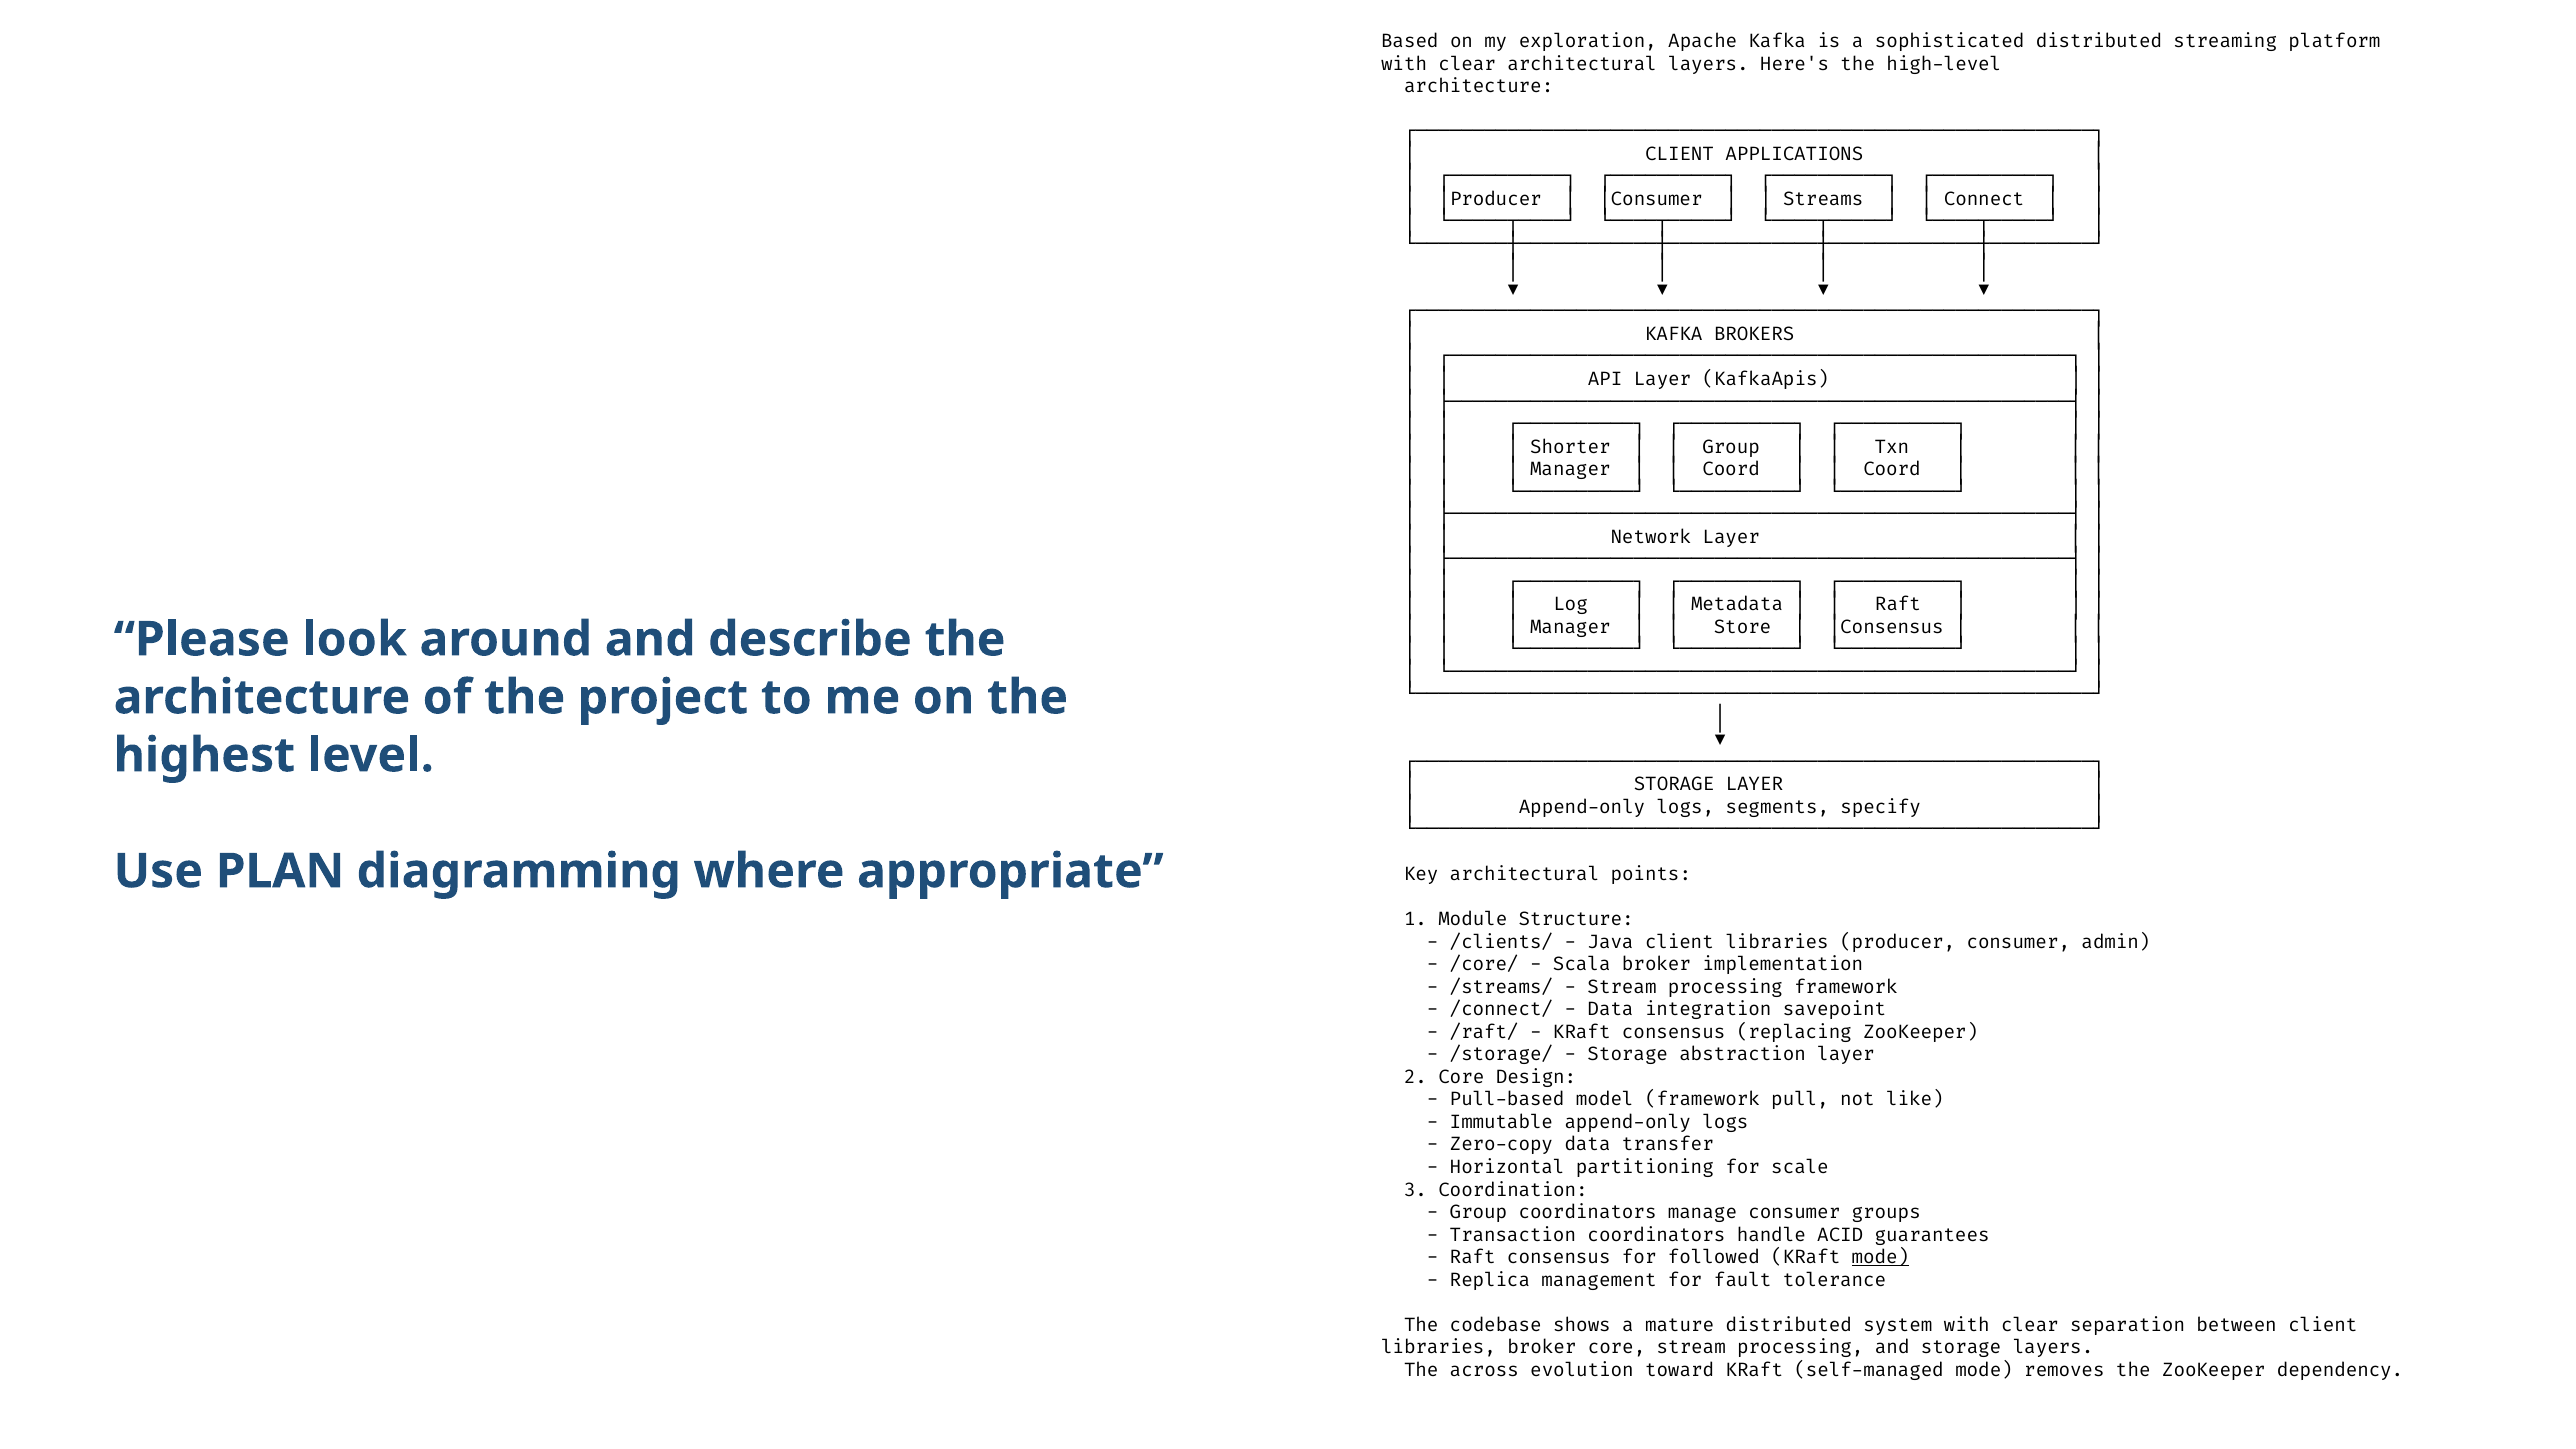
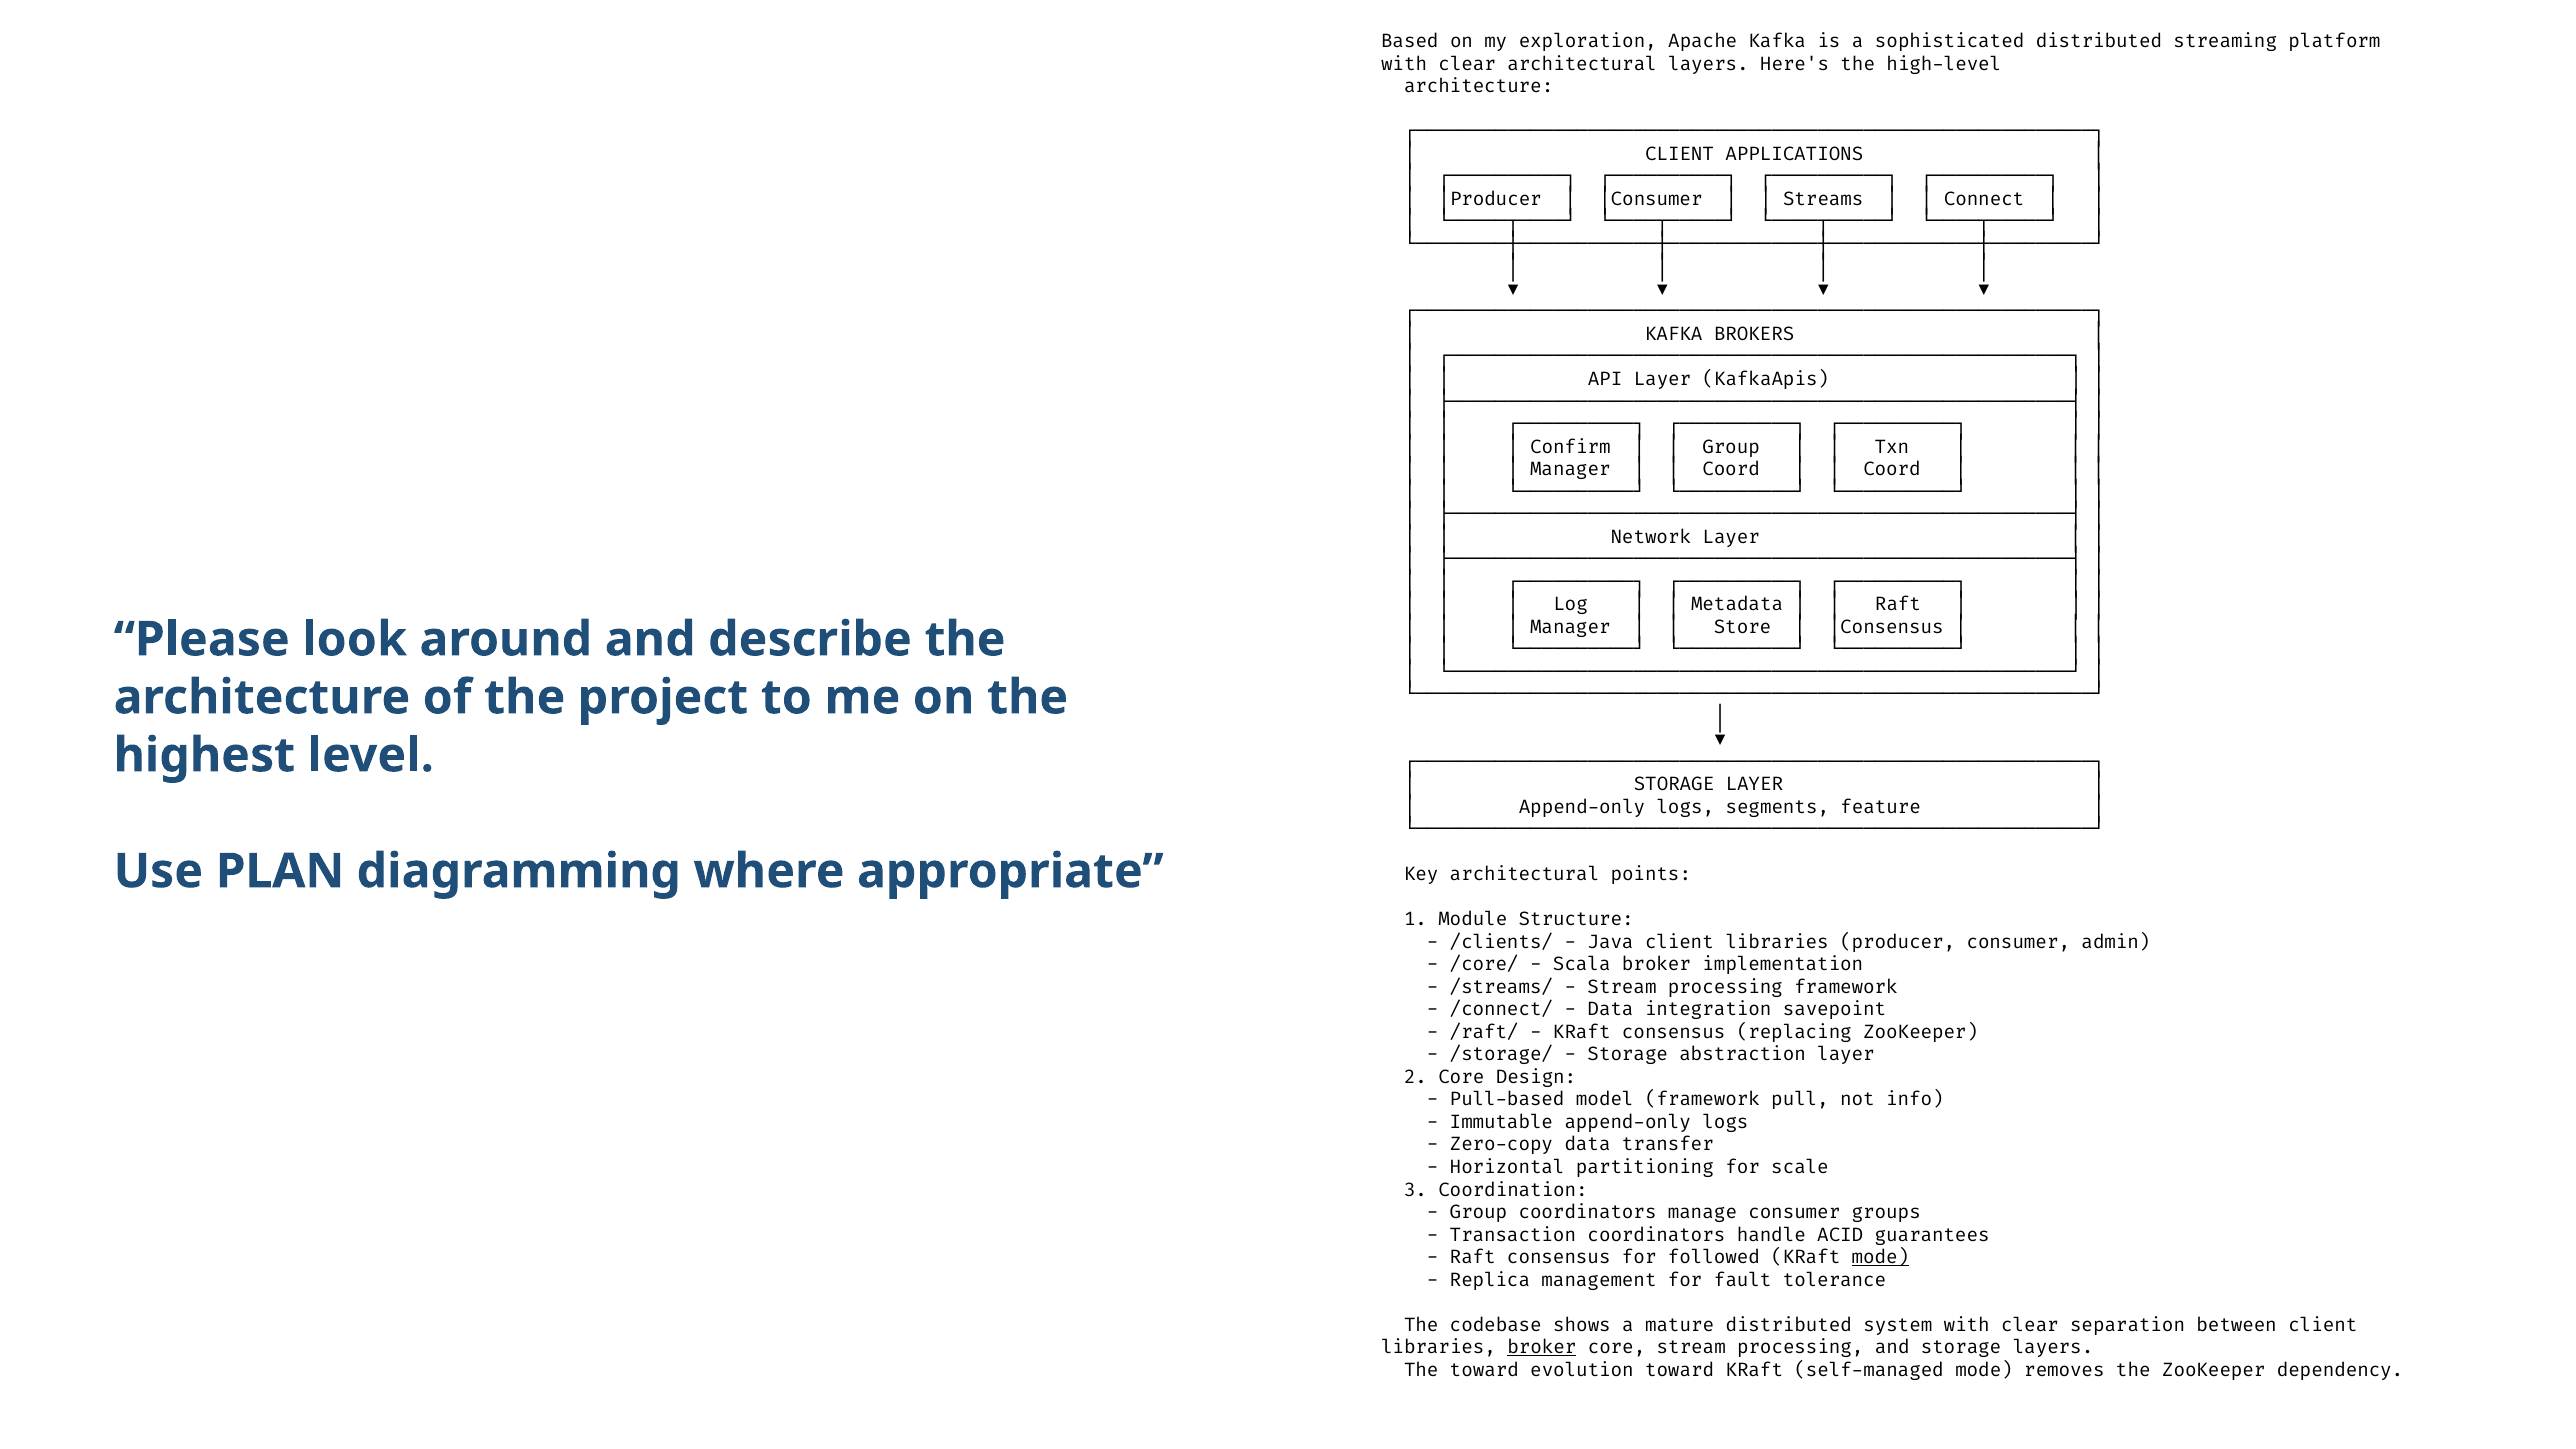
Shorter: Shorter -> Confirm (1570, 447)
specify: specify -> feature (1881, 807)
like: like -> info (1915, 1100)
broker underline: none -> present (1542, 1347)
The across: across -> toward (1484, 1370)
